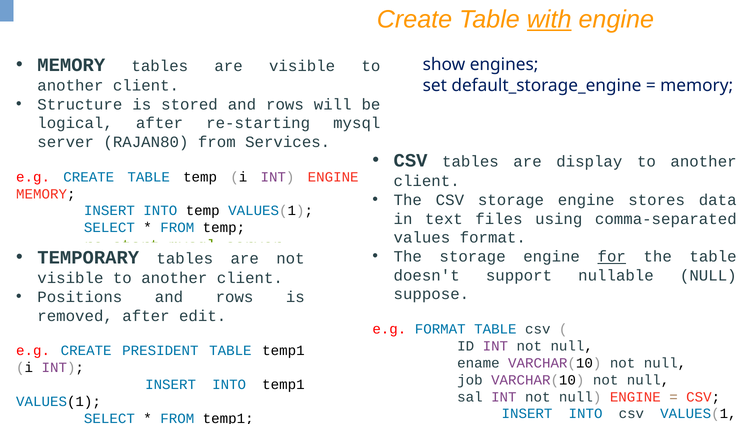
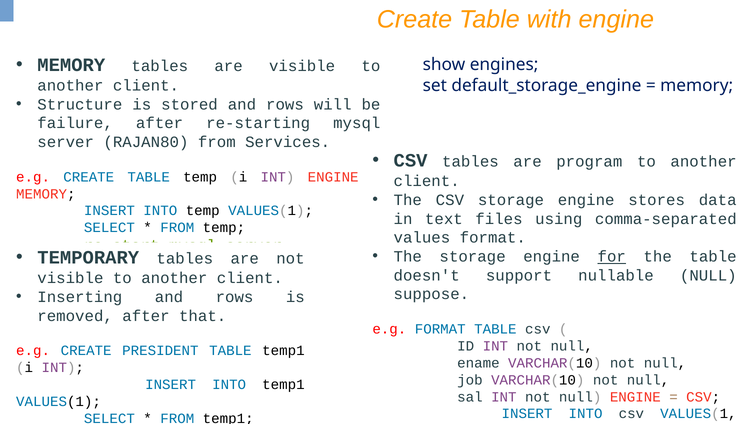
with underline: present -> none (549, 20)
logical: logical -> failure (75, 123)
display: display -> program (589, 162)
Positions: Positions -> Inserting (80, 297)
edit: edit -> that (203, 316)
